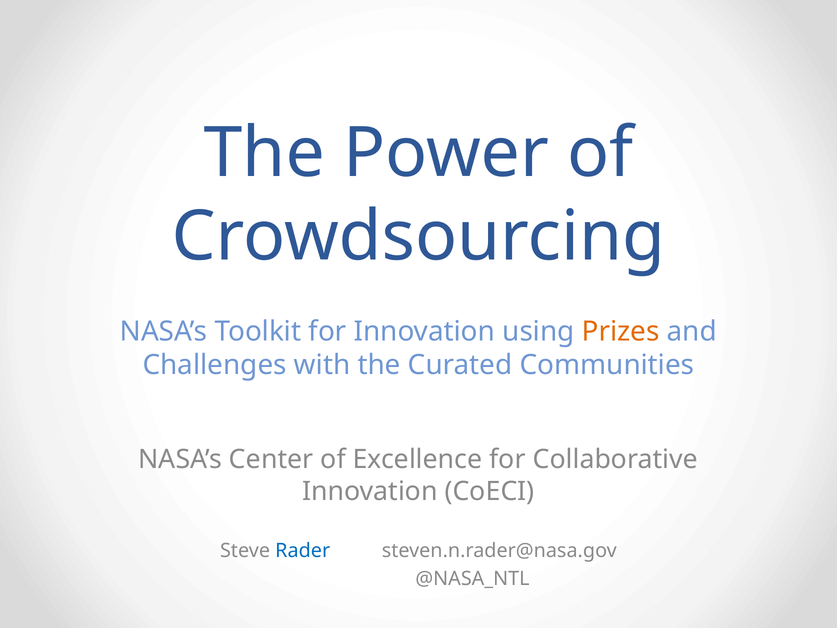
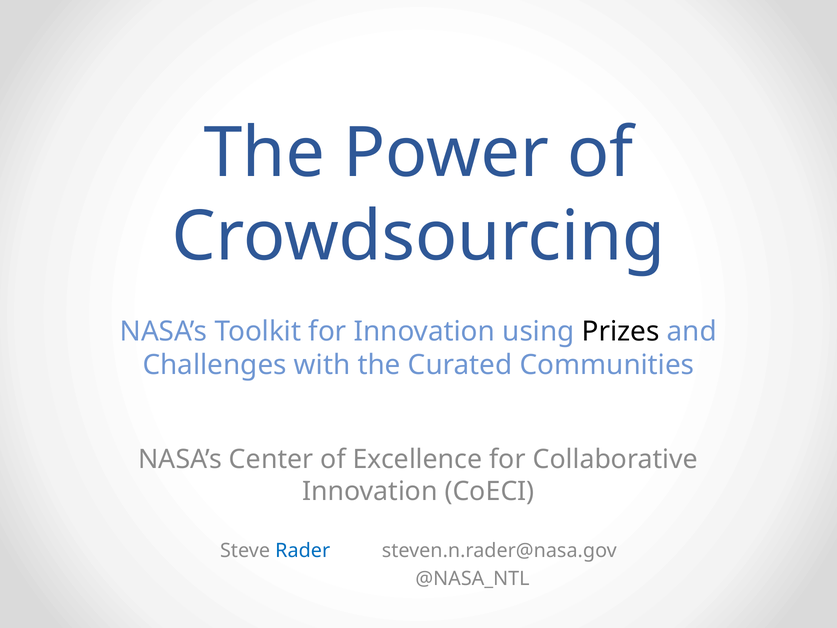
Prizes colour: orange -> black (621, 331)
